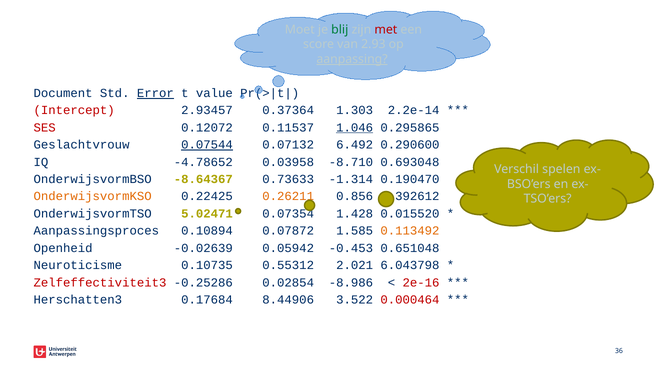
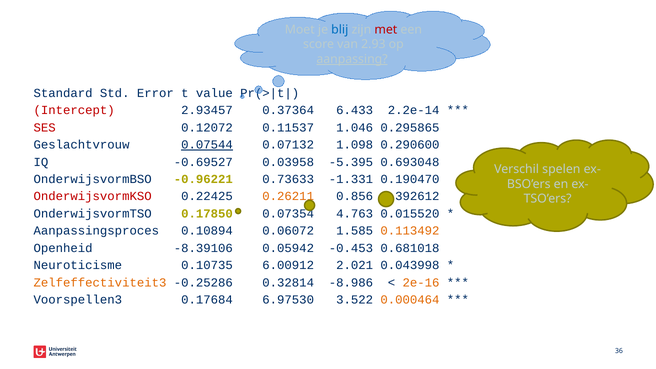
blij colour: green -> blue (340, 30)
Document: Document -> Standard (63, 93)
Error underline: present -> none (155, 93)
1.303: 1.303 -> 6.433 (355, 110)
1.046 underline: present -> none (355, 128)
6.492: 6.492 -> 1.098 (355, 145)
-4.78652: -4.78652 -> -0.69527 (203, 162)
-8.710: -8.710 -> -5.395 (351, 162)
-8.64367: -8.64367 -> -0.96221 (203, 179)
-1.314: -1.314 -> -1.331 (351, 179)
OnderwijsvormKSO colour: orange -> red (93, 196)
5.02471: 5.02471 -> 0.17850 (207, 214)
1.428: 1.428 -> 4.763 (355, 214)
0.07872: 0.07872 -> 0.06072 (288, 231)
-0.02639: -0.02639 -> -8.39106 (203, 248)
0.651048: 0.651048 -> 0.681018 (410, 248)
0.55312: 0.55312 -> 6.00912 (288, 265)
6.043798: 6.043798 -> 0.043998 (410, 265)
Zelfeffectiviteit3 colour: red -> orange (100, 283)
0.02854: 0.02854 -> 0.32814 (288, 283)
2e-16 colour: red -> orange (421, 283)
Herschatten3: Herschatten3 -> Voorspellen3 (78, 300)
8.44906: 8.44906 -> 6.97530 (288, 300)
0.000464 colour: red -> orange (410, 300)
